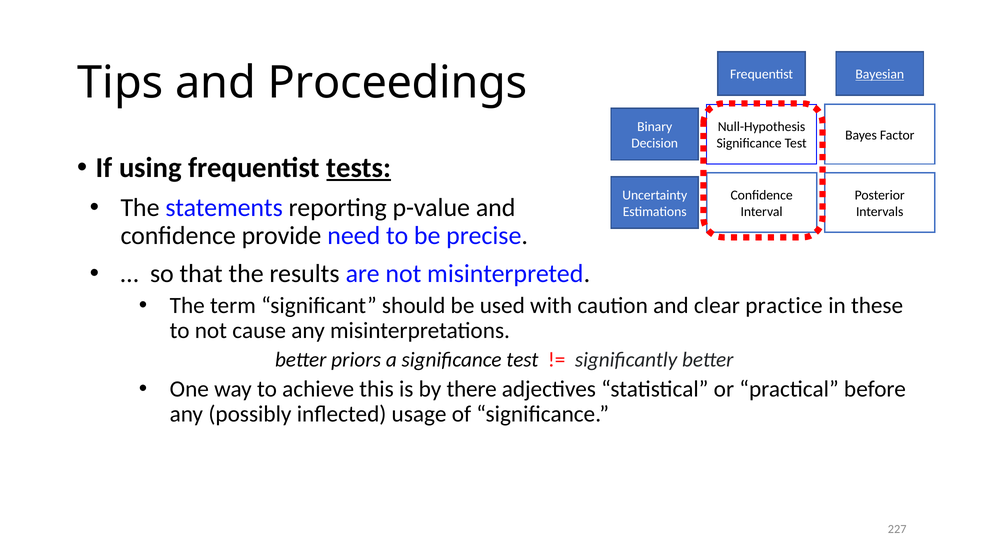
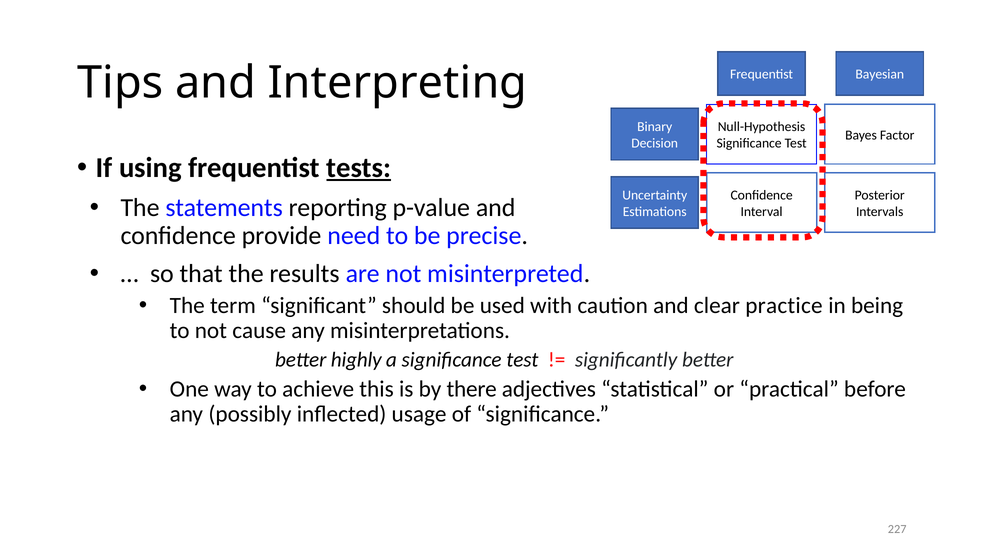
Bayesian underline: present -> none (880, 74)
Proceedings: Proceedings -> Interpreting (397, 83)
these: these -> being (877, 305)
priors: priors -> highly (356, 360)
